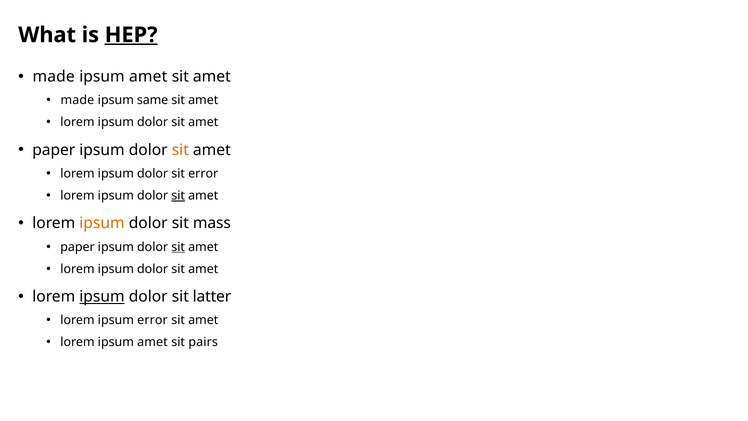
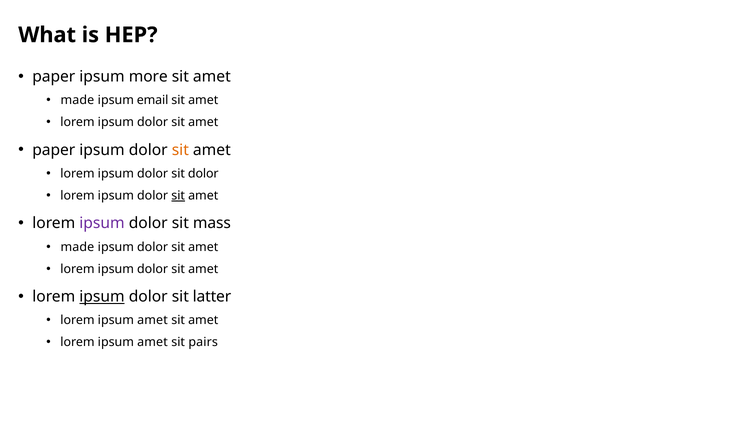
HEP underline: present -> none (131, 35)
made: made -> paper (54, 76)
amet: amet -> more (148, 76)
same: same -> email (153, 100)
sit error: error -> dolor (203, 174)
ipsum colour: orange -> purple (102, 223)
paper: paper -> made (77, 247)
sit underline: present -> none (178, 247)
error: error -> amet (152, 320)
